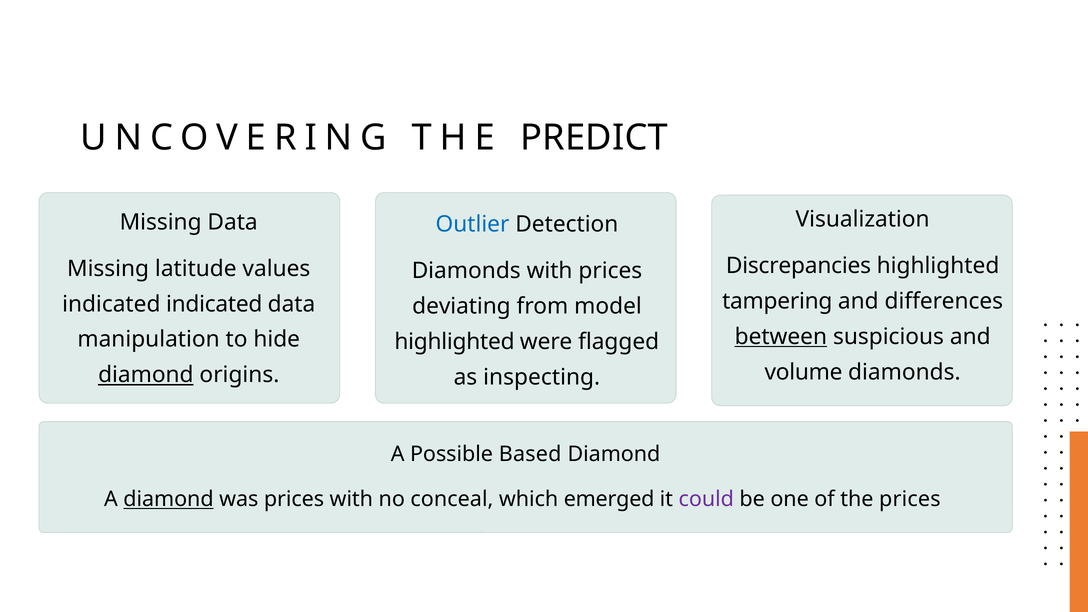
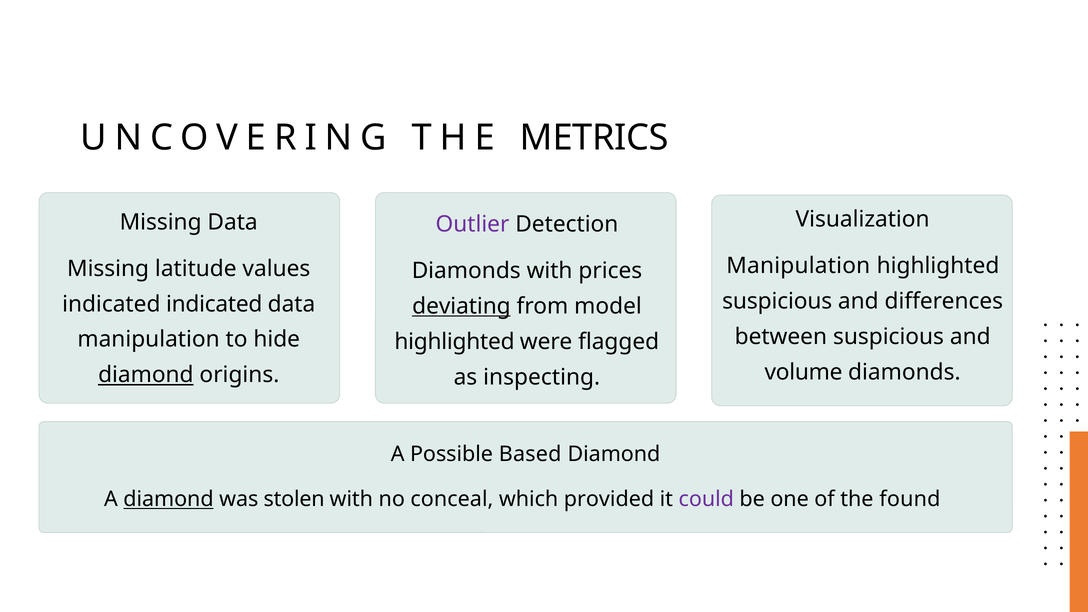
PREDICT: PREDICT -> METRICS (594, 138)
Outlier colour: blue -> purple (472, 224)
Discrepancies: Discrepancies -> Manipulation (798, 266)
tampering: tampering -> suspicious (777, 301)
deviating underline: none -> present (461, 306)
between underline: present -> none (781, 337)
was prices: prices -> stolen (294, 499)
emerged: emerged -> provided (609, 499)
the prices: prices -> found (910, 499)
